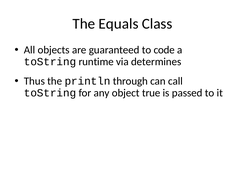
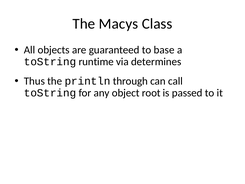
Equals: Equals -> Macys (118, 24)
code: code -> base (164, 50)
true: true -> root (151, 93)
